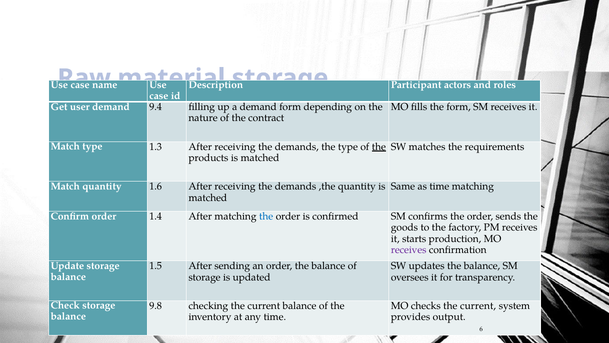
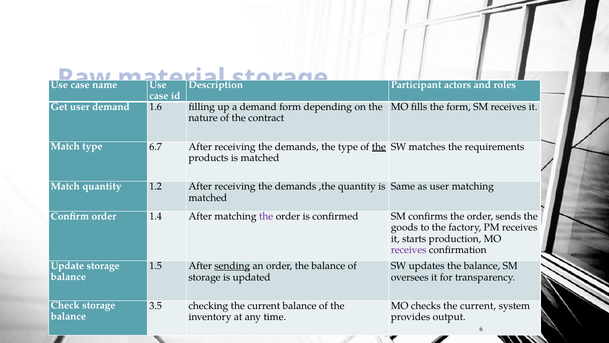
9.4: 9.4 -> 1.6 (156, 107)
1.3: 1.3 -> 6.7 (156, 147)
1.6: 1.6 -> 1.2 (156, 186)
as time: time -> user (439, 186)
the colour: blue -> purple (266, 216)
sending underline: none -> present (232, 266)
9.8: 9.8 -> 3.5 (156, 305)
